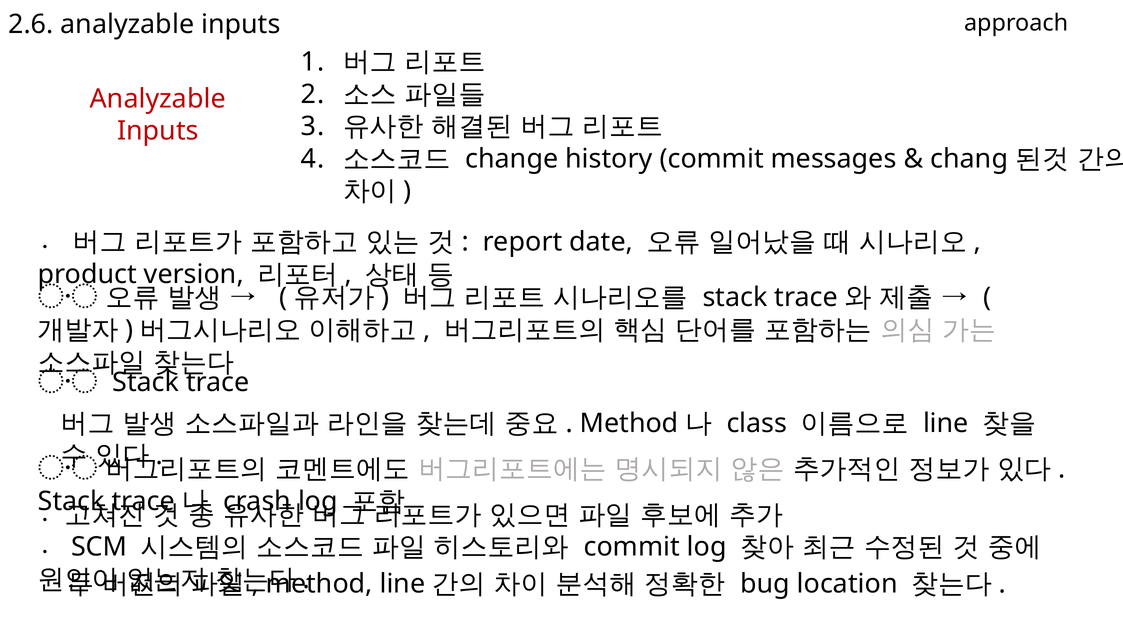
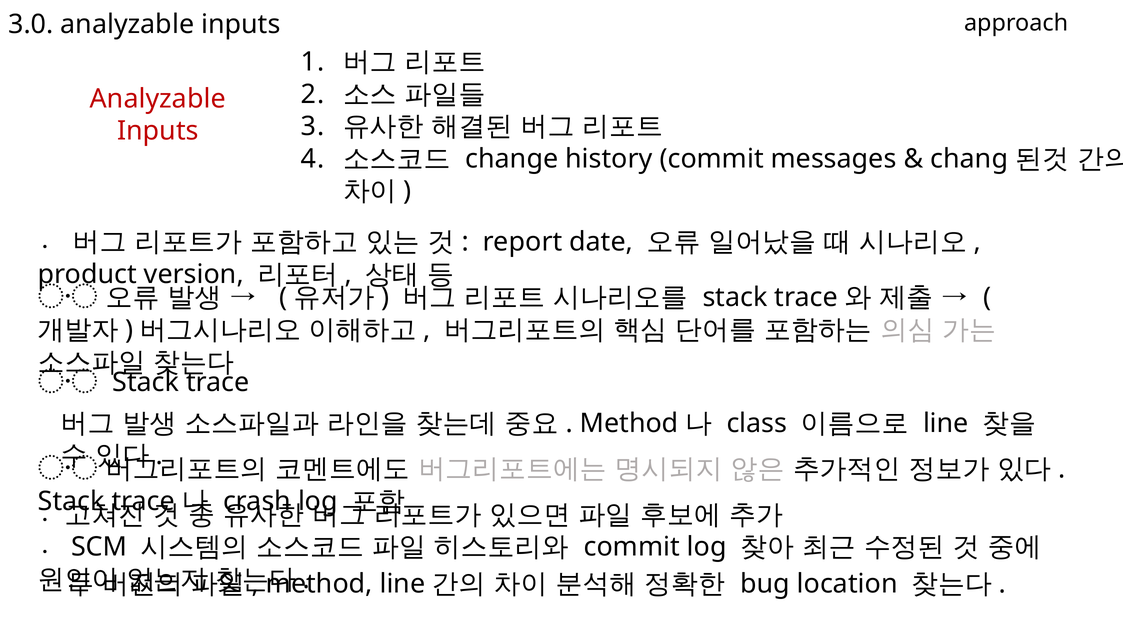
2.6: 2.6 -> 3.0 (31, 24)
